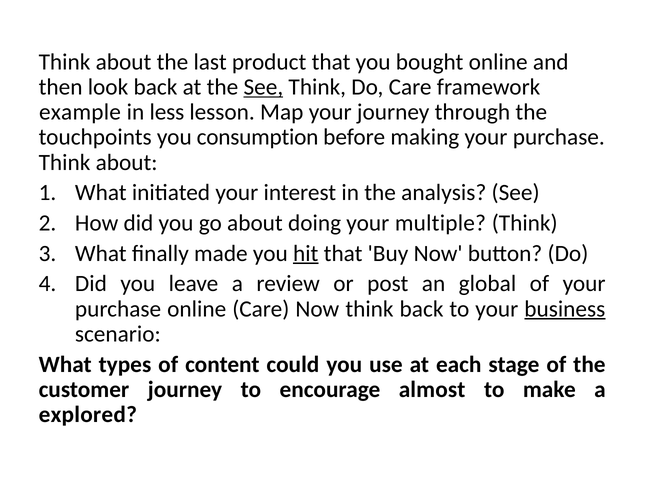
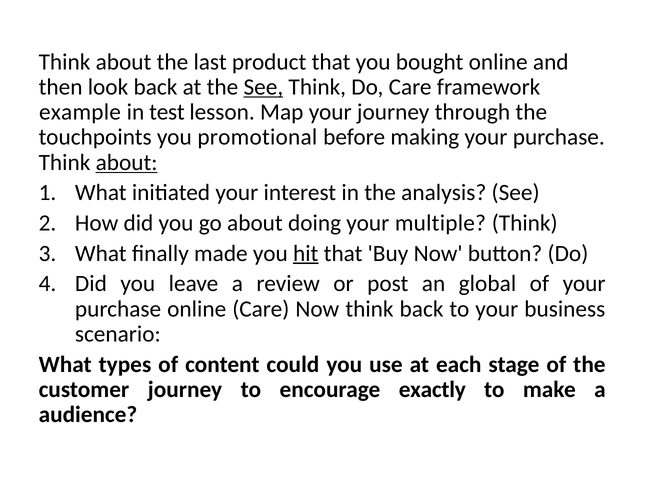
less: less -> test (167, 112)
consumption: consumption -> promotional (257, 137)
about underline: none -> present (127, 162)
business underline: present -> none (565, 309)
almost: almost -> exactly (432, 389)
explored: explored -> audience (88, 414)
